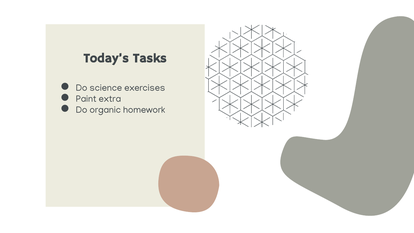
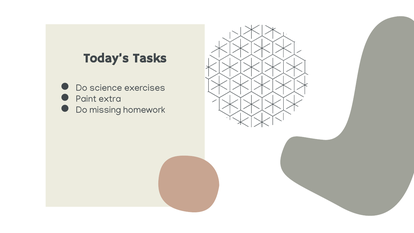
organic: organic -> missing (105, 110)
